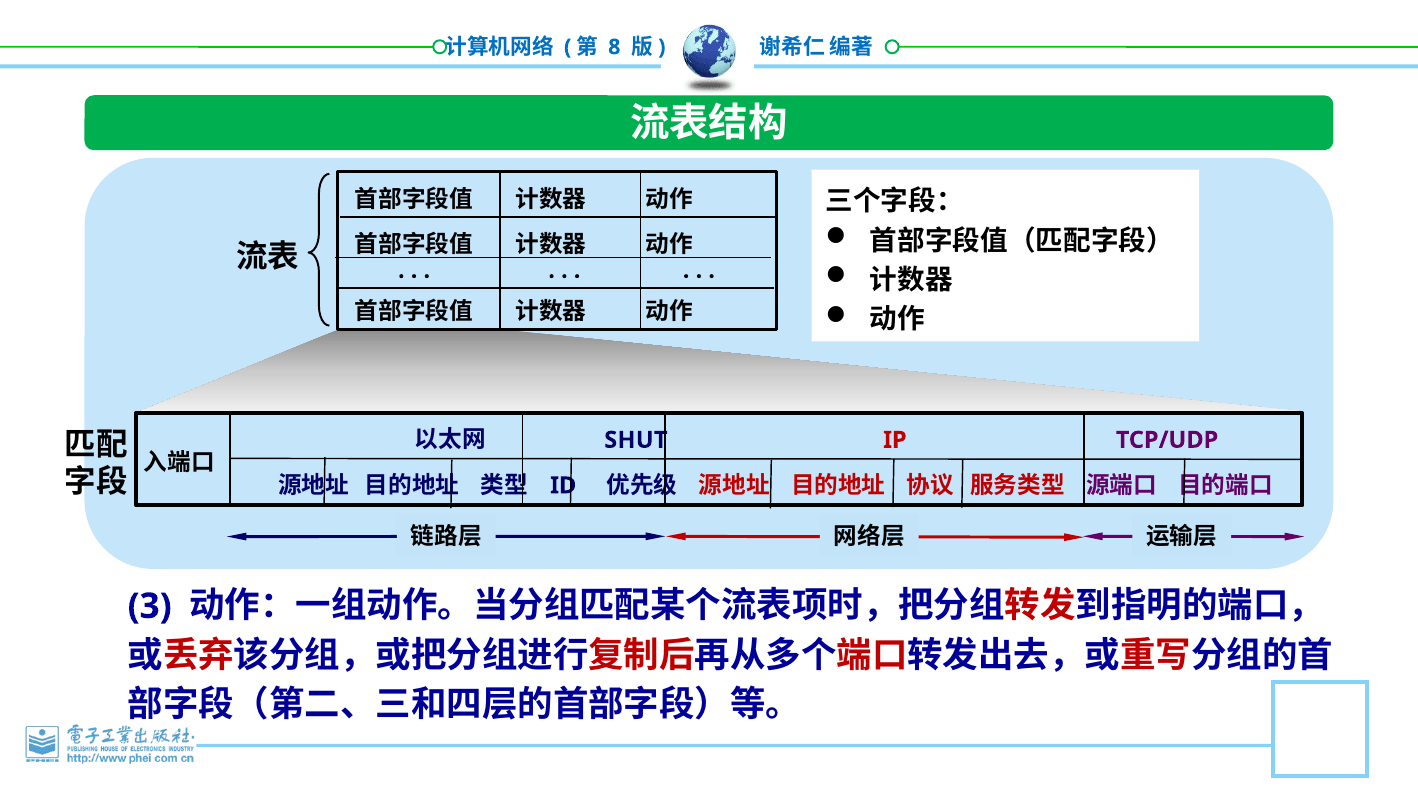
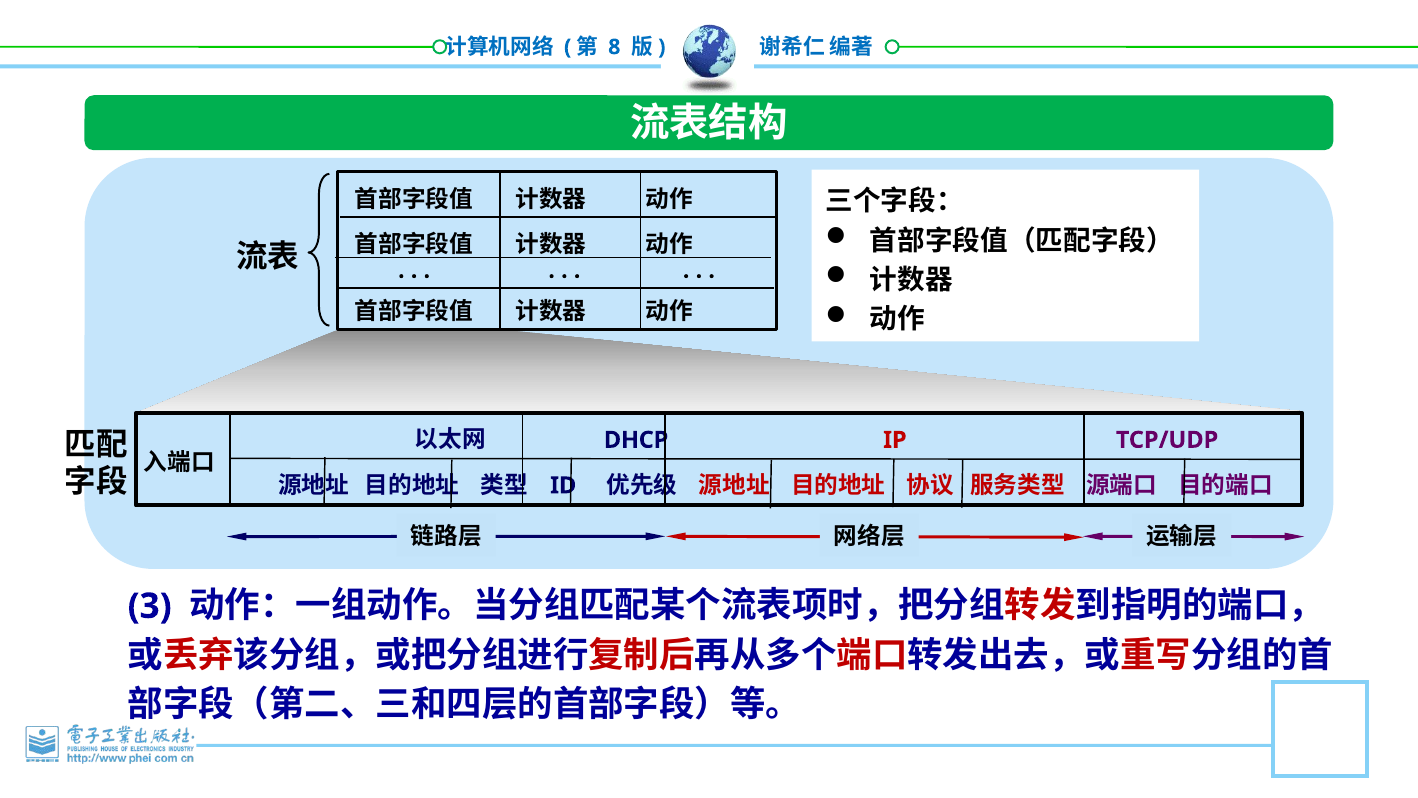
SHUT: SHUT -> DHCP (636, 440)
